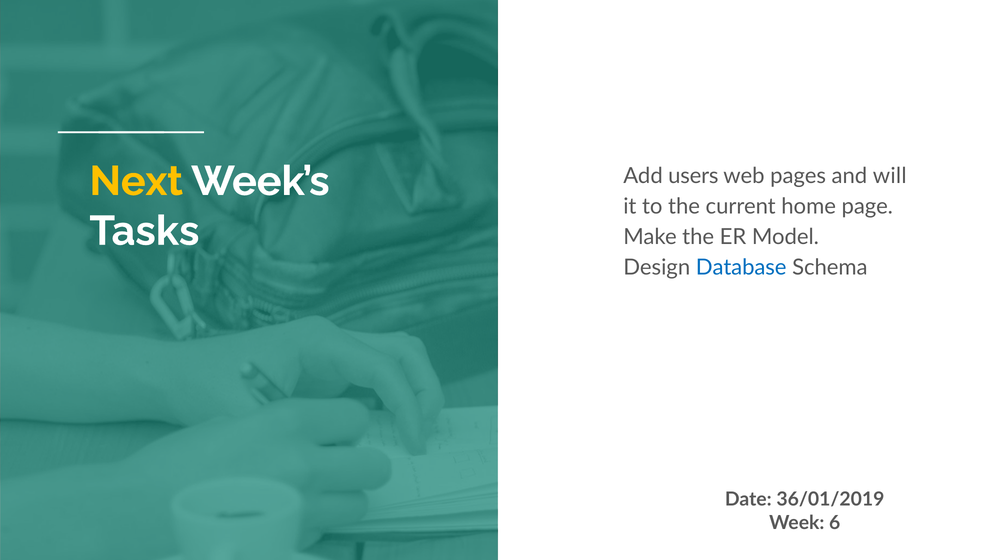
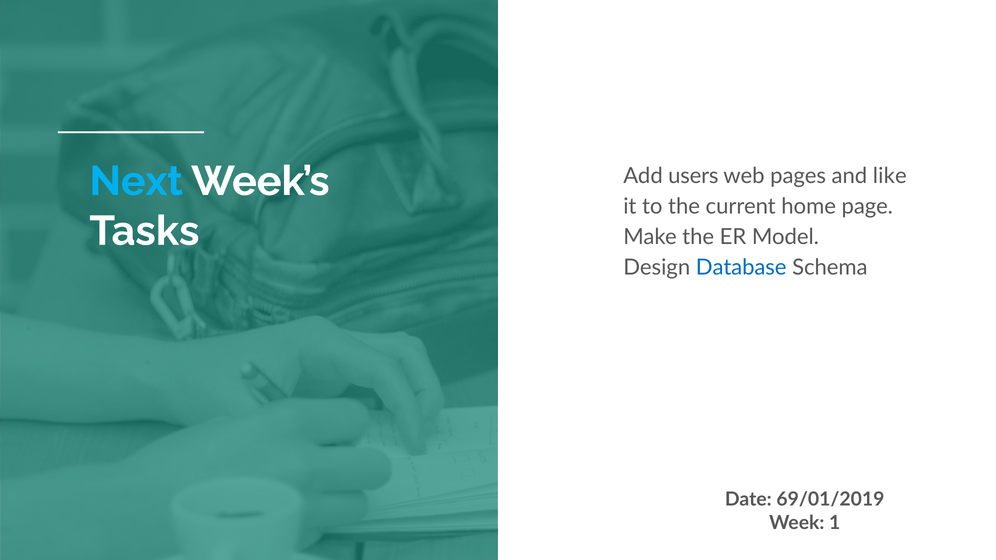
Next colour: yellow -> light blue (136, 181)
will: will -> like (890, 176)
36/01/2019: 36/01/2019 -> 69/01/2019 (830, 500)
6: 6 -> 1 (835, 523)
